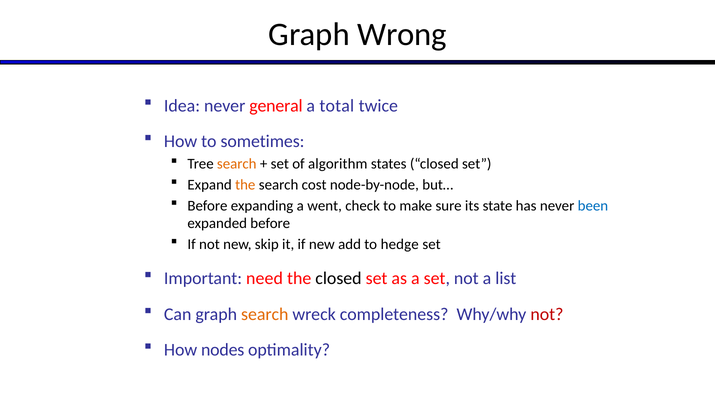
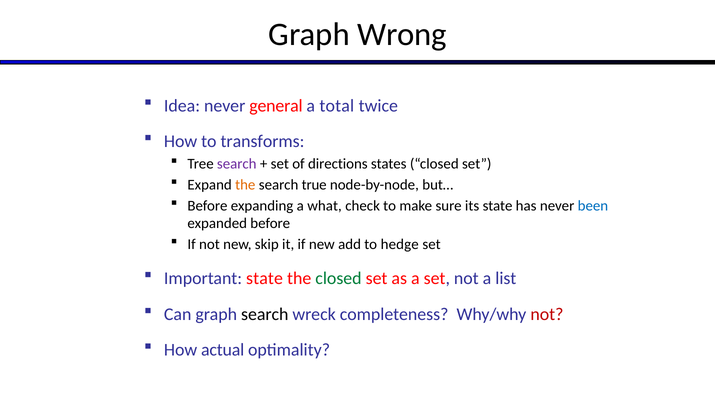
sometimes: sometimes -> transforms (262, 142)
search colour: orange -> purple (237, 164)
algorithm: algorithm -> directions (338, 164)
cost: cost -> true (314, 185)
went: went -> what (325, 206)
Important need: need -> state (265, 279)
closed colour: black -> green (338, 279)
search colour: orange -> black (265, 314)
nodes: nodes -> actual (223, 350)
